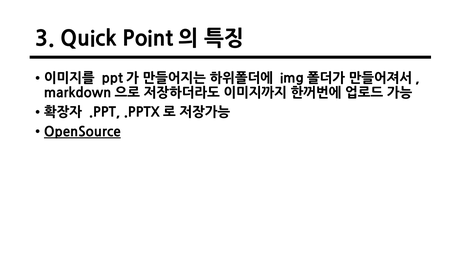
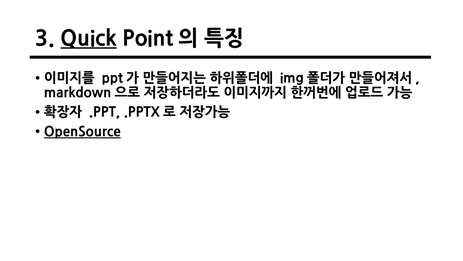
Quick underline: none -> present (89, 39)
